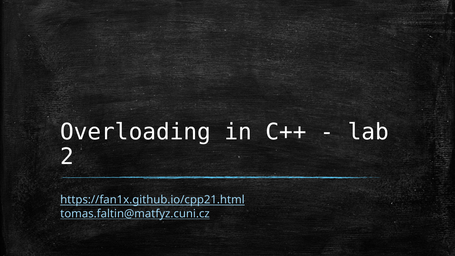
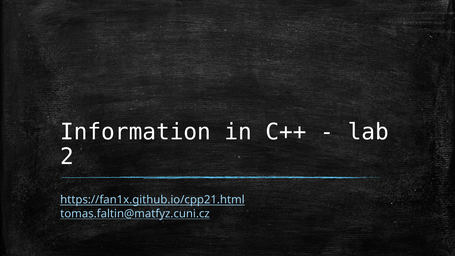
Overloading: Overloading -> Information (136, 132)
